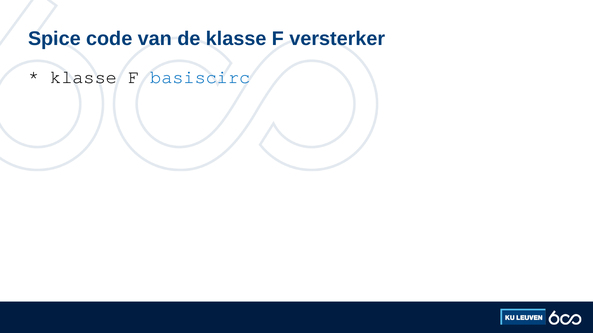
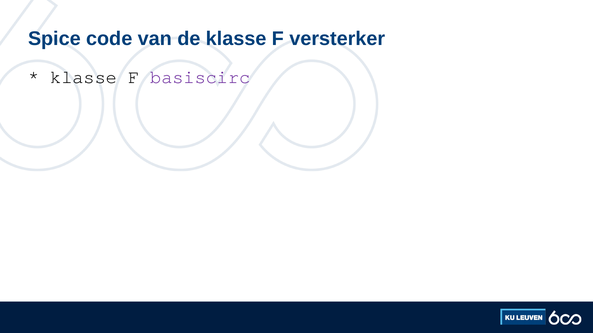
basiscirc colour: blue -> purple (200, 77)
